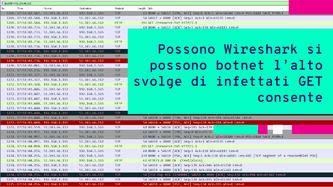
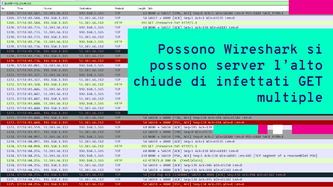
botnet: botnet -> server (240, 65)
svolge: svolge -> chiude (158, 81)
consente: consente -> multiple (290, 98)
